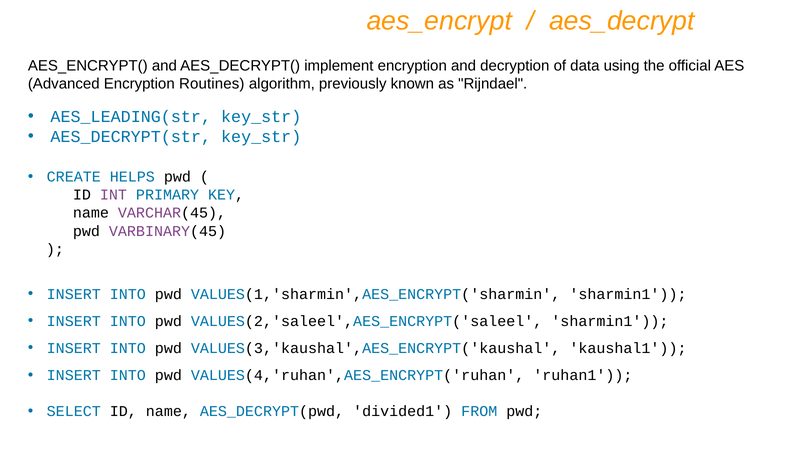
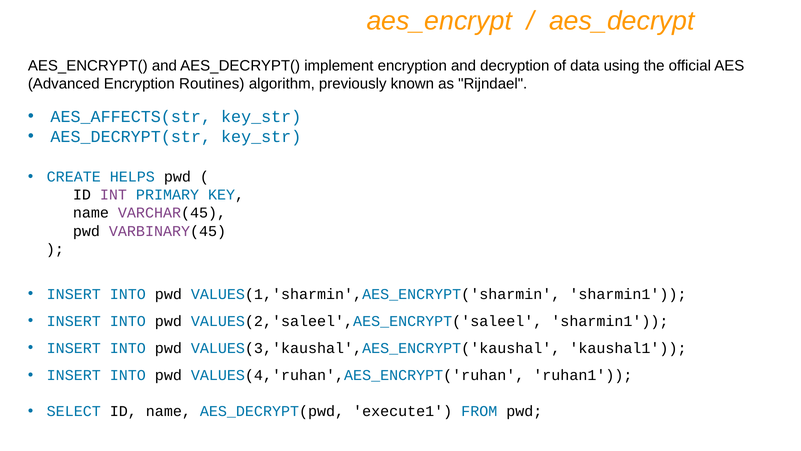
AES_LEADING(str: AES_LEADING(str -> AES_AFFECTS(str (131, 116)
divided1: divided1 -> execute1 (403, 411)
